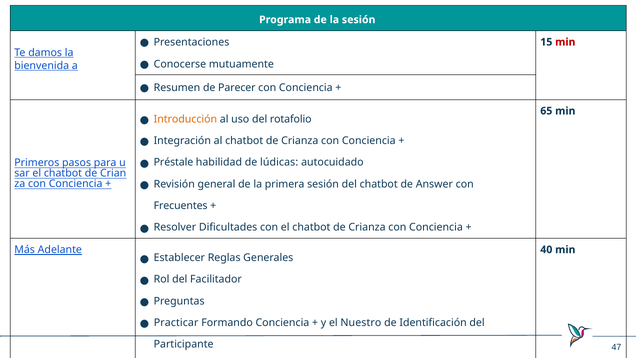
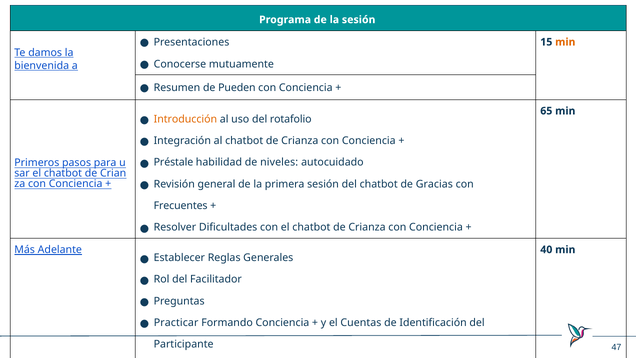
min colour: red -> orange (565, 42)
Parecer: Parecer -> Pueden (237, 88)
lúdicas: lúdicas -> niveles (279, 162)
Answer: Answer -> Gracias (434, 184)
Nuestro: Nuestro -> Cuentas (361, 323)
